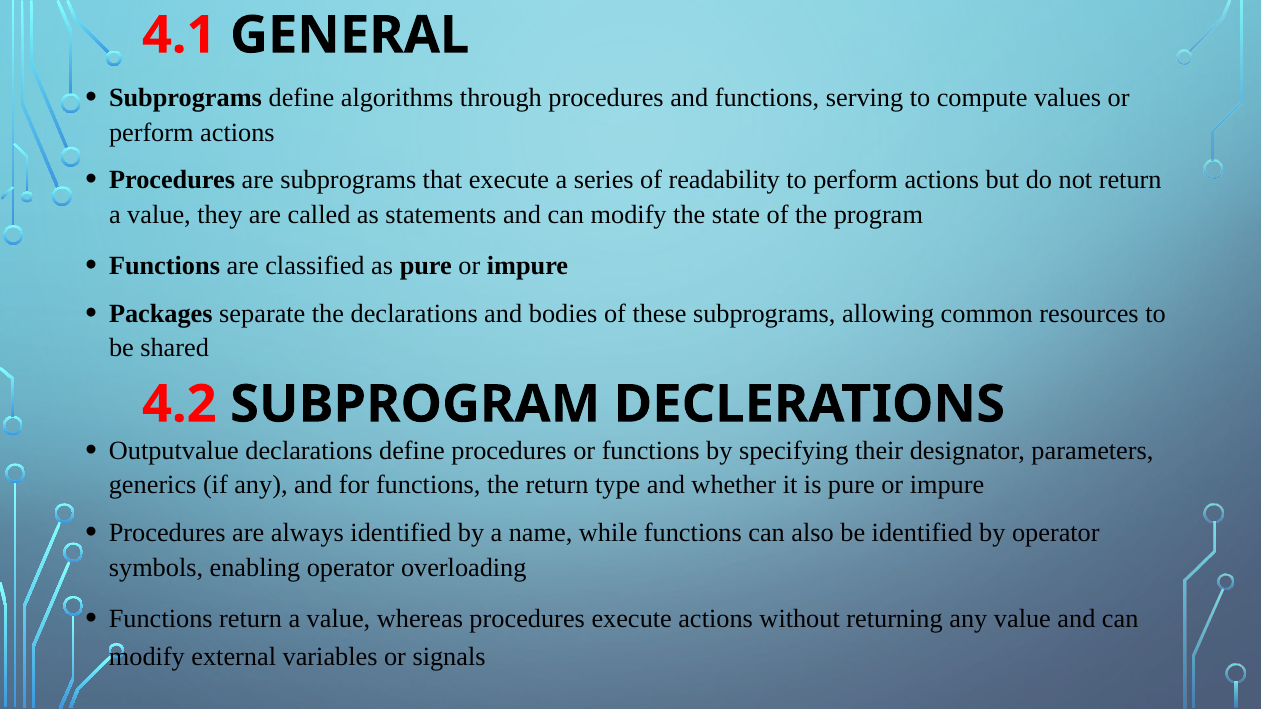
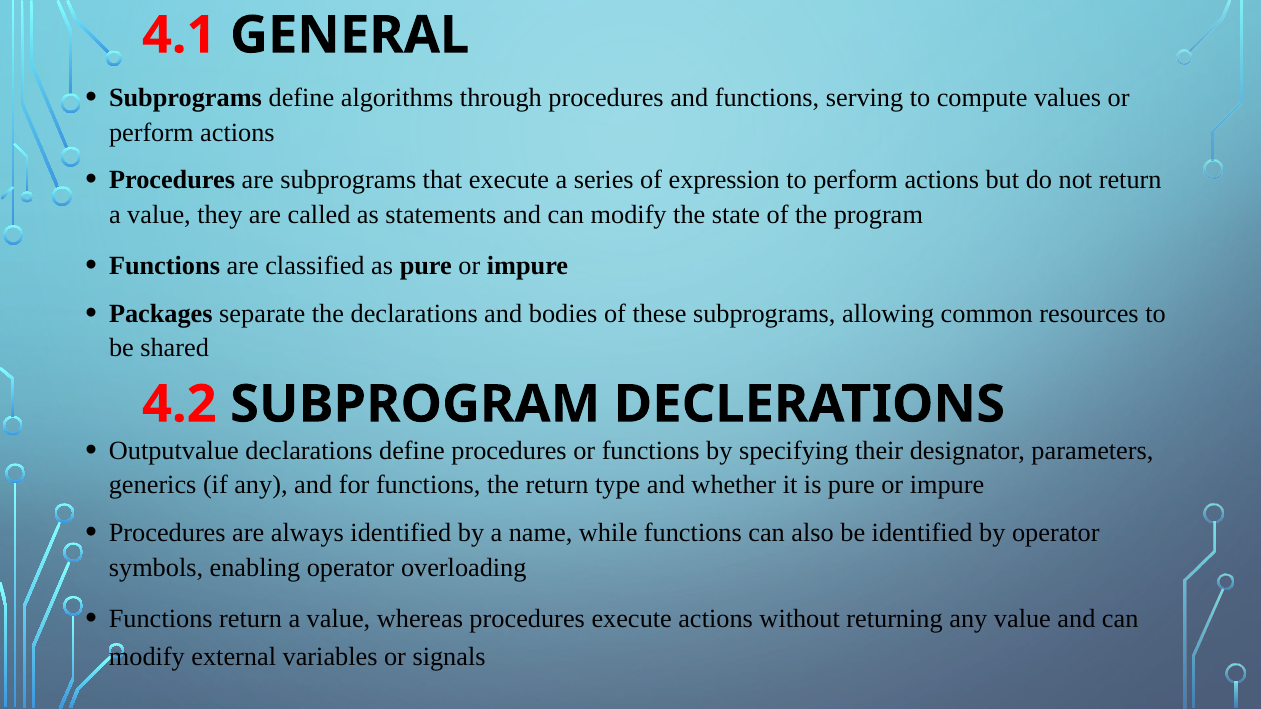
readability: readability -> expression (724, 180)
